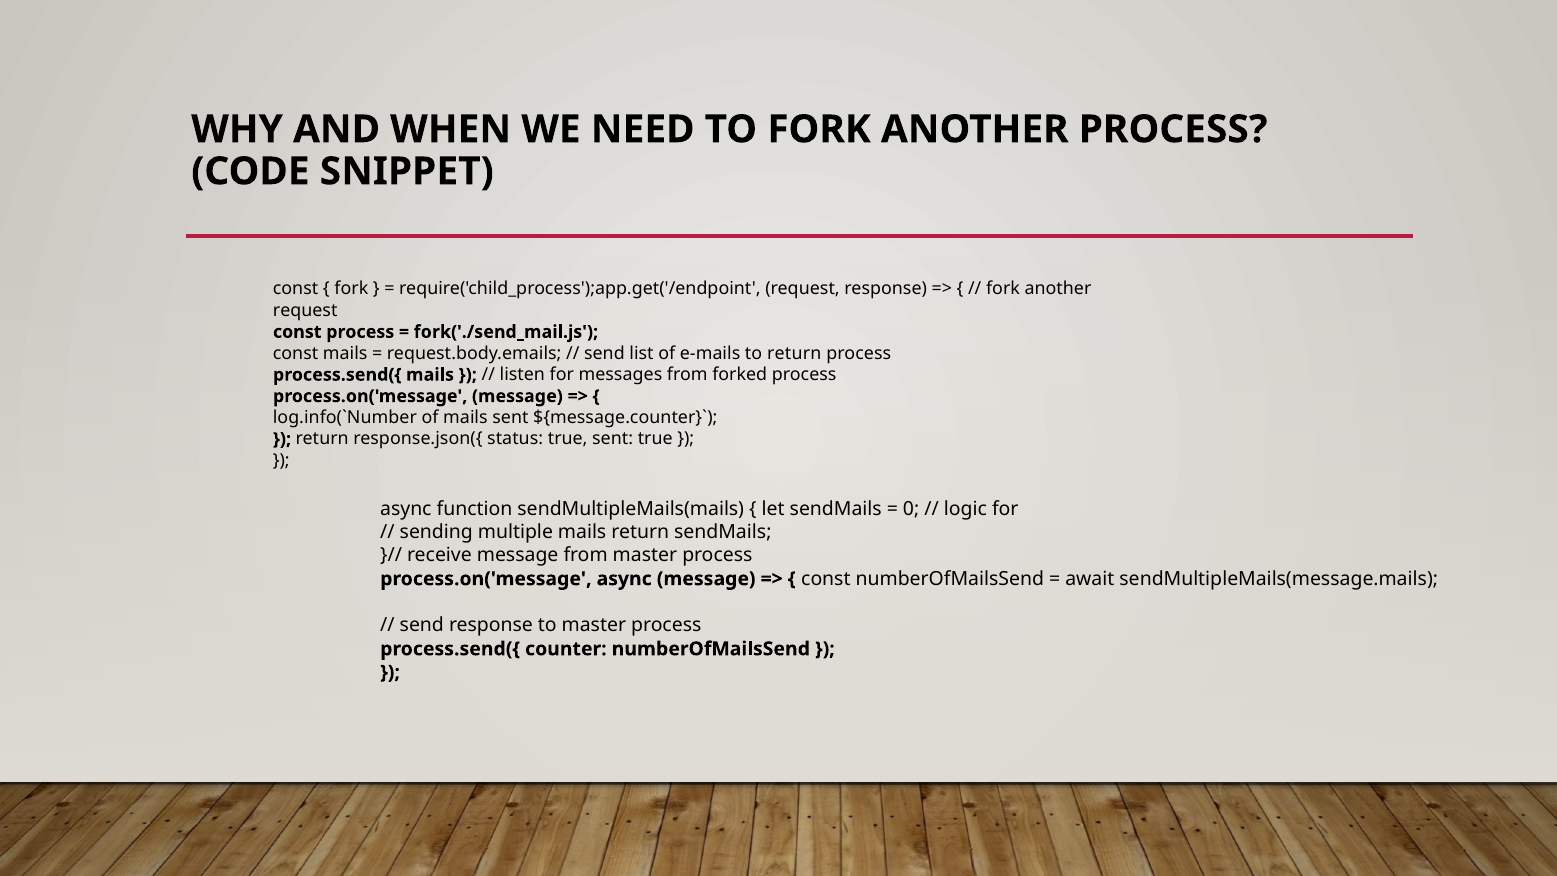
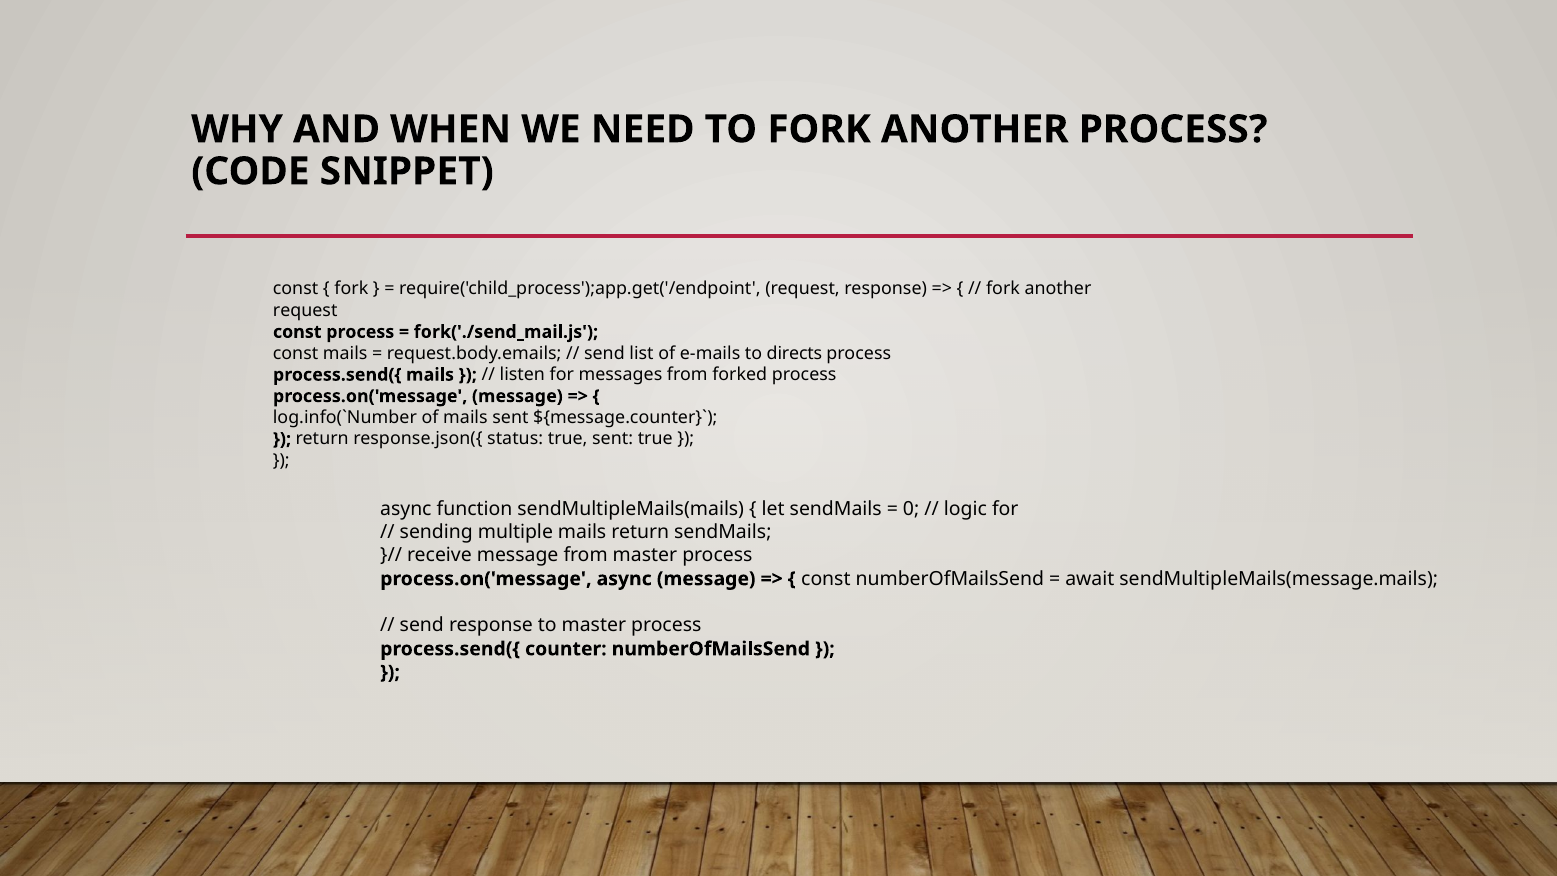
to return: return -> directs (794, 353)
